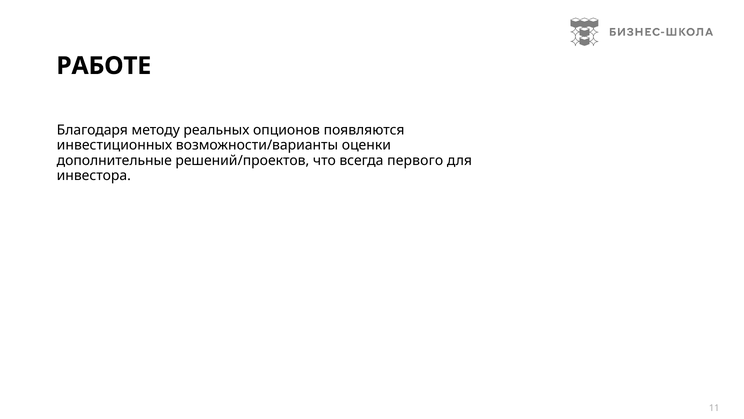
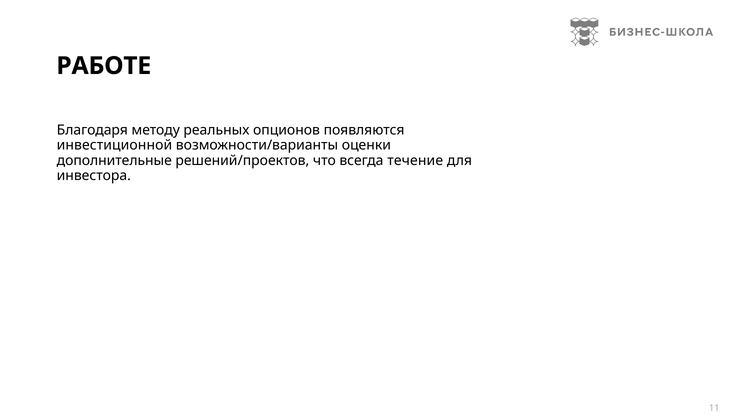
инвестиционных: инвестиционных -> инвестиционной (114, 145)
первого: первого -> течение (415, 160)
